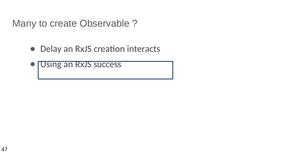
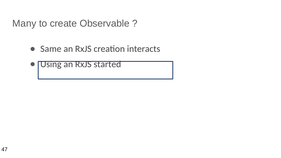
Delay: Delay -> Same (51, 49)
success: success -> started (107, 64)
